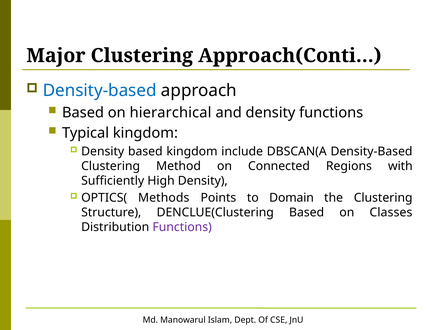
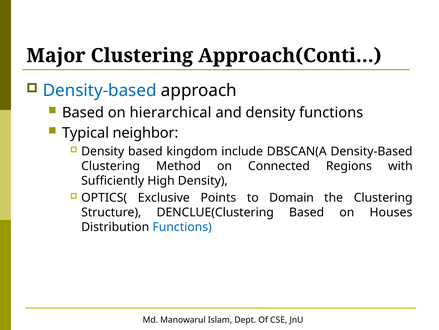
Typical kingdom: kingdom -> neighbor (145, 133)
Methods: Methods -> Exclusive (164, 197)
Classes: Classes -> Houses (391, 212)
Functions colour: purple -> blue (182, 227)
